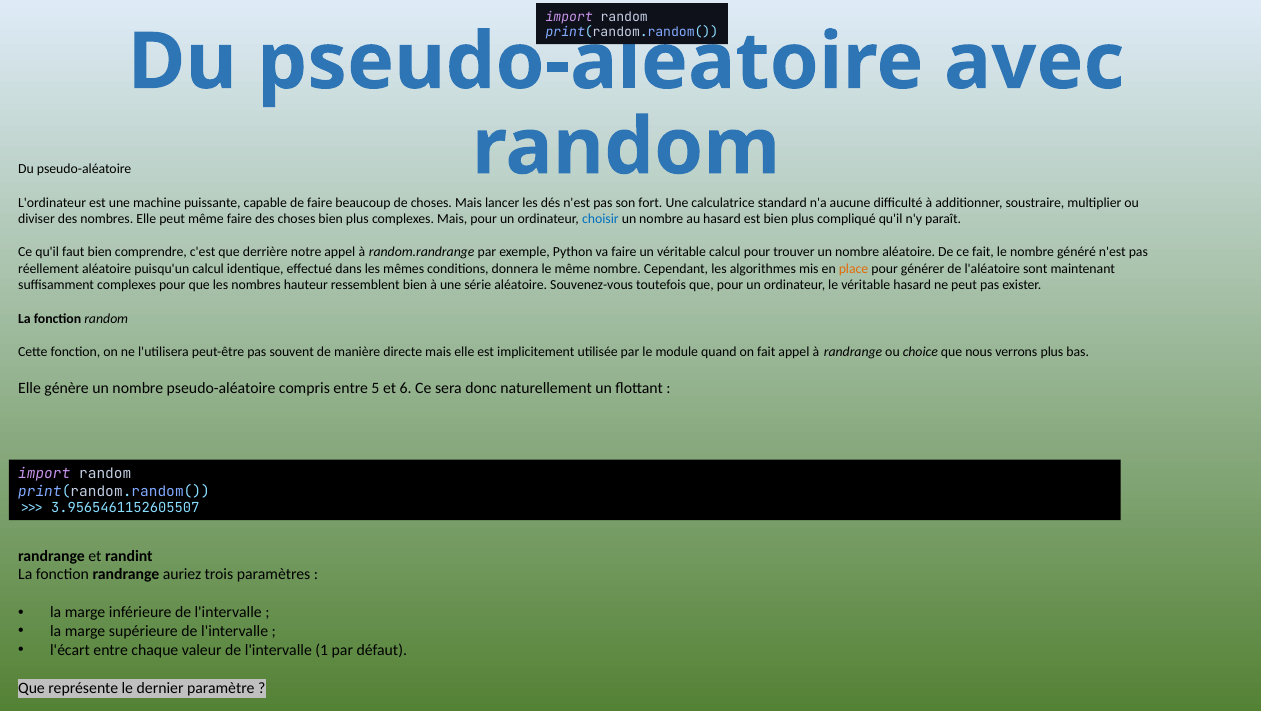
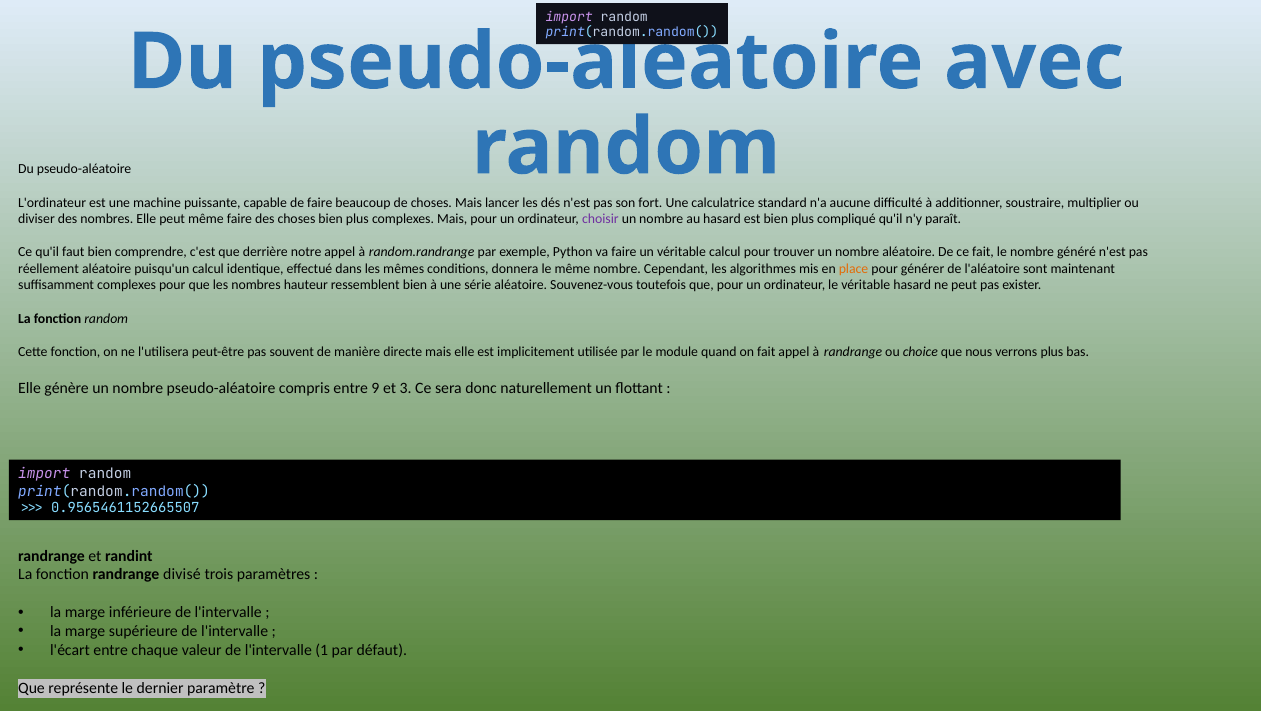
choisir colour: blue -> purple (600, 219)
5: 5 -> 9 (375, 389)
6: 6 -> 3 (406, 389)
3.9565461152605507: 3.9565461152605507 -> 0.9565461152665507 (125, 508)
auriez: auriez -> divisé (182, 575)
